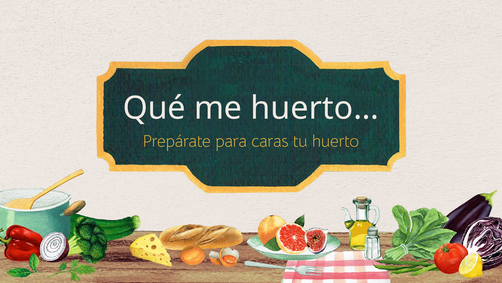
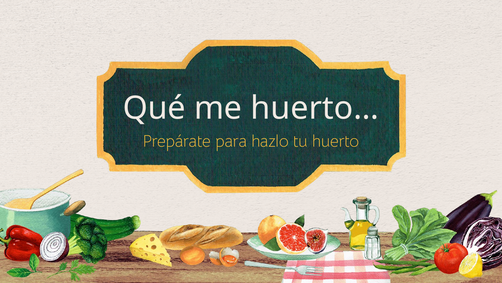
caras: caras -> hazlo (270, 141)
